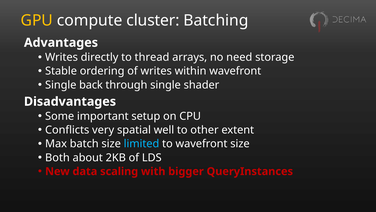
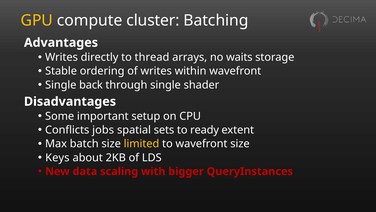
need: need -> waits (239, 57)
very: very -> jobs (103, 130)
well: well -> sets (164, 130)
other: other -> ready (205, 130)
limited colour: light blue -> yellow (141, 144)
Both: Both -> Keys (57, 157)
